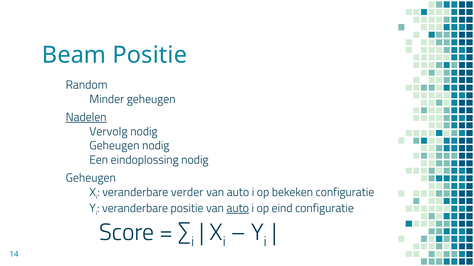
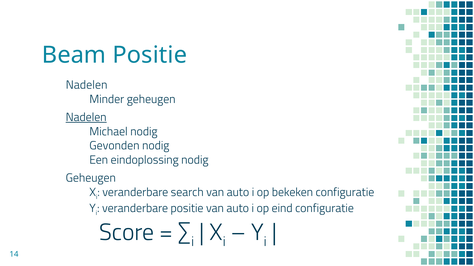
Random: Random -> Nadelen (87, 85)
Vervolg: Vervolg -> Michael (109, 132)
Geheugen: Geheugen -> Gevonden (114, 146)
verder: verder -> search (187, 193)
auto underline: present -> none (238, 209)
